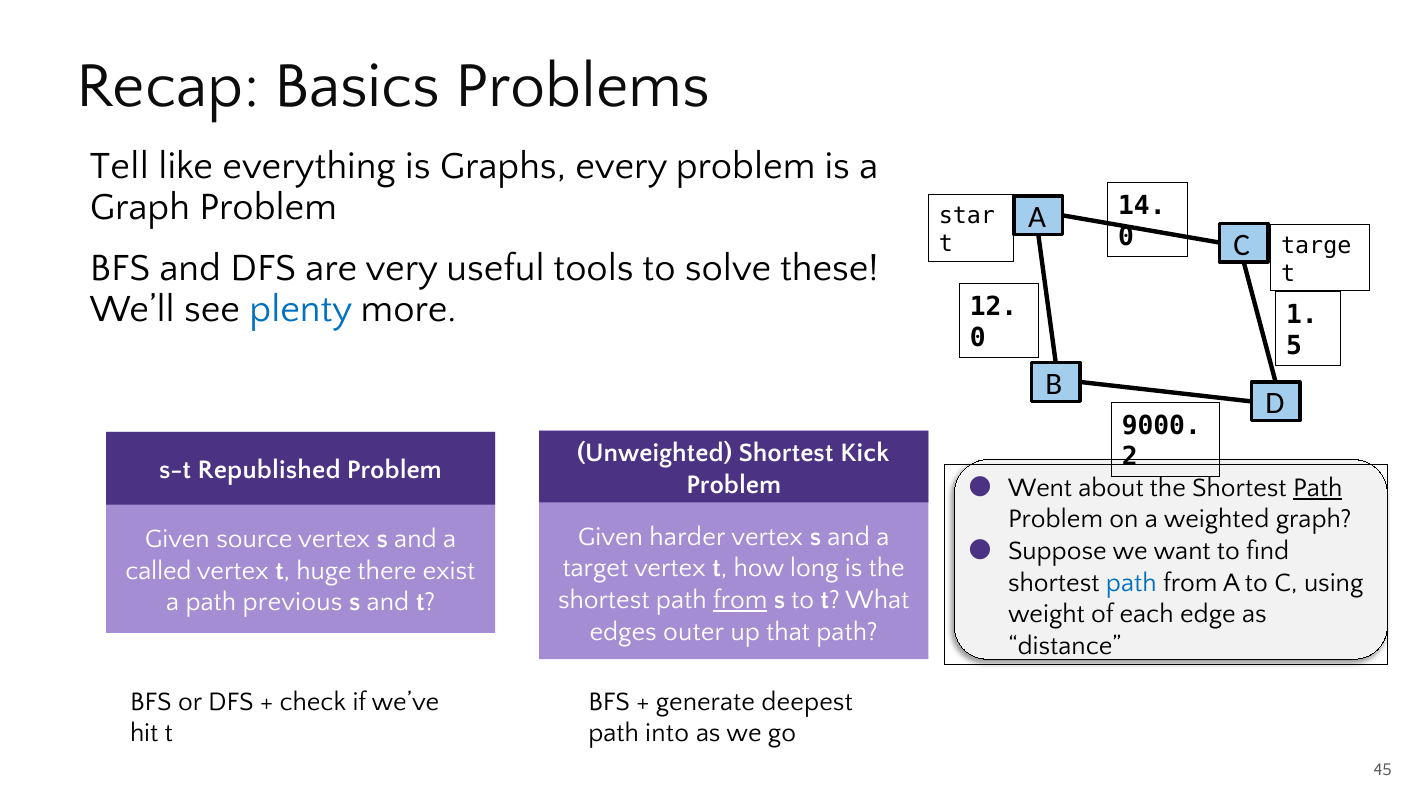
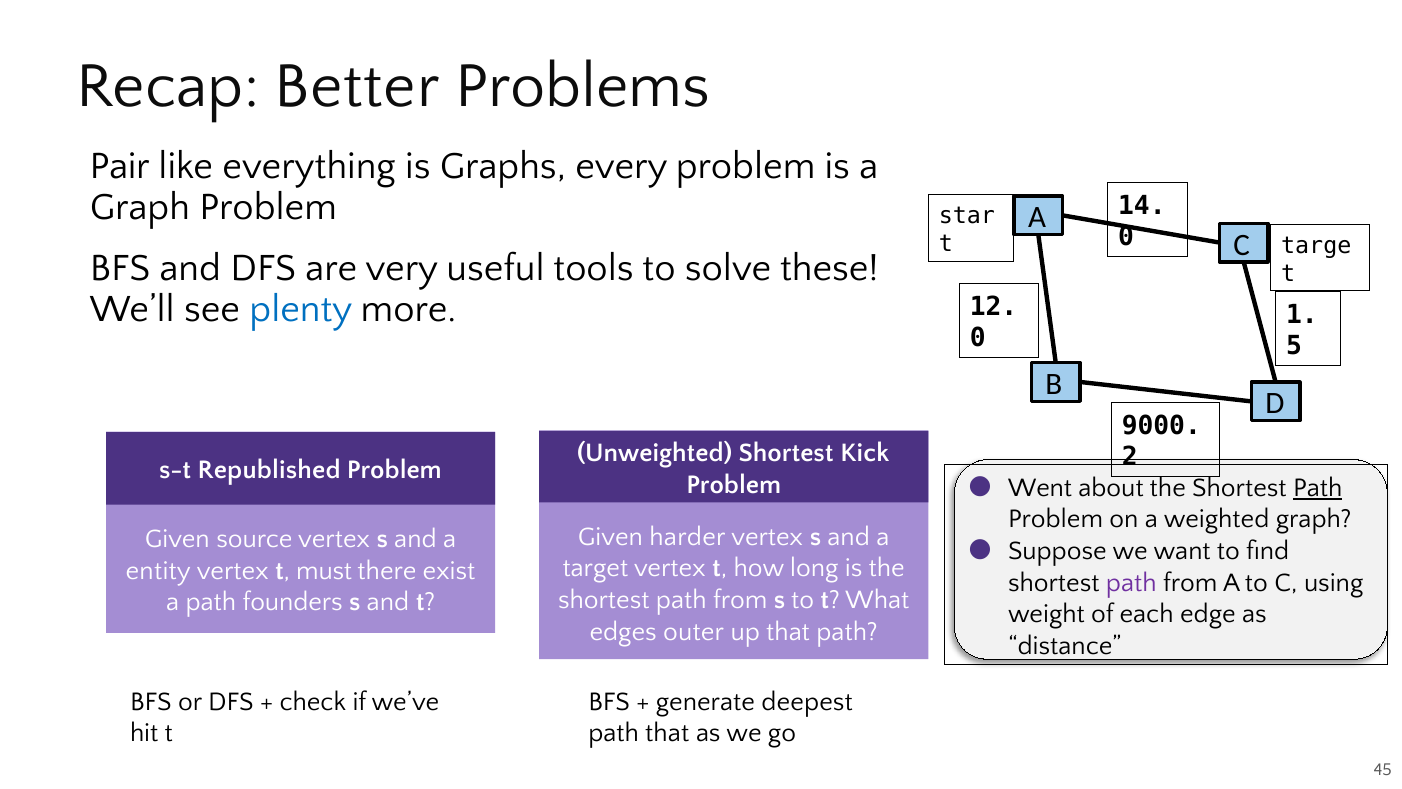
Basics: Basics -> Better (357, 86)
Tell: Tell -> Pair (120, 165)
called: called -> entity (158, 570)
huge: huge -> must (324, 570)
path colour: blue -> purple (1131, 582)
from underline: present -> none (740, 599)
previous: previous -> founders (293, 602)
path into: into -> that (667, 733)
